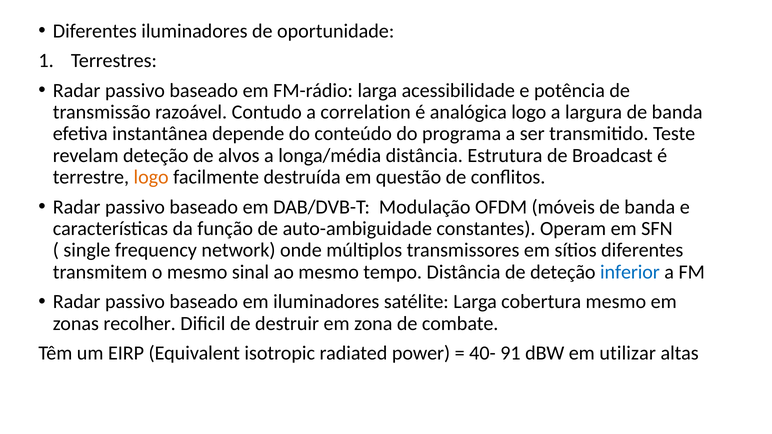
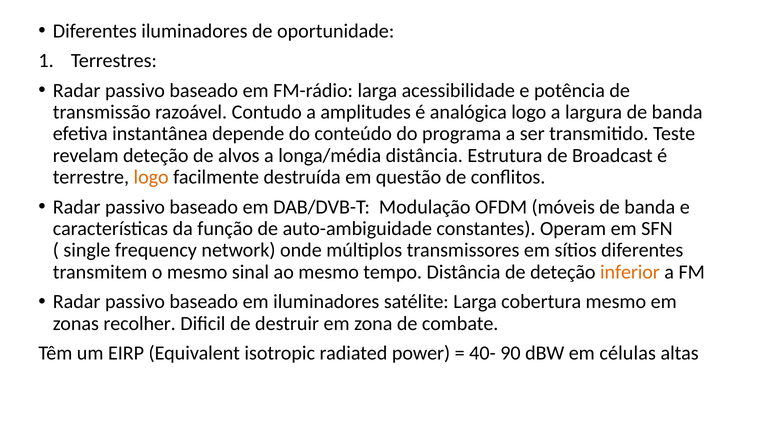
correlation: correlation -> amplitudes (366, 112)
inferior colour: blue -> orange (630, 272)
91: 91 -> 90 (510, 353)
utilizar: utilizar -> células (628, 353)
